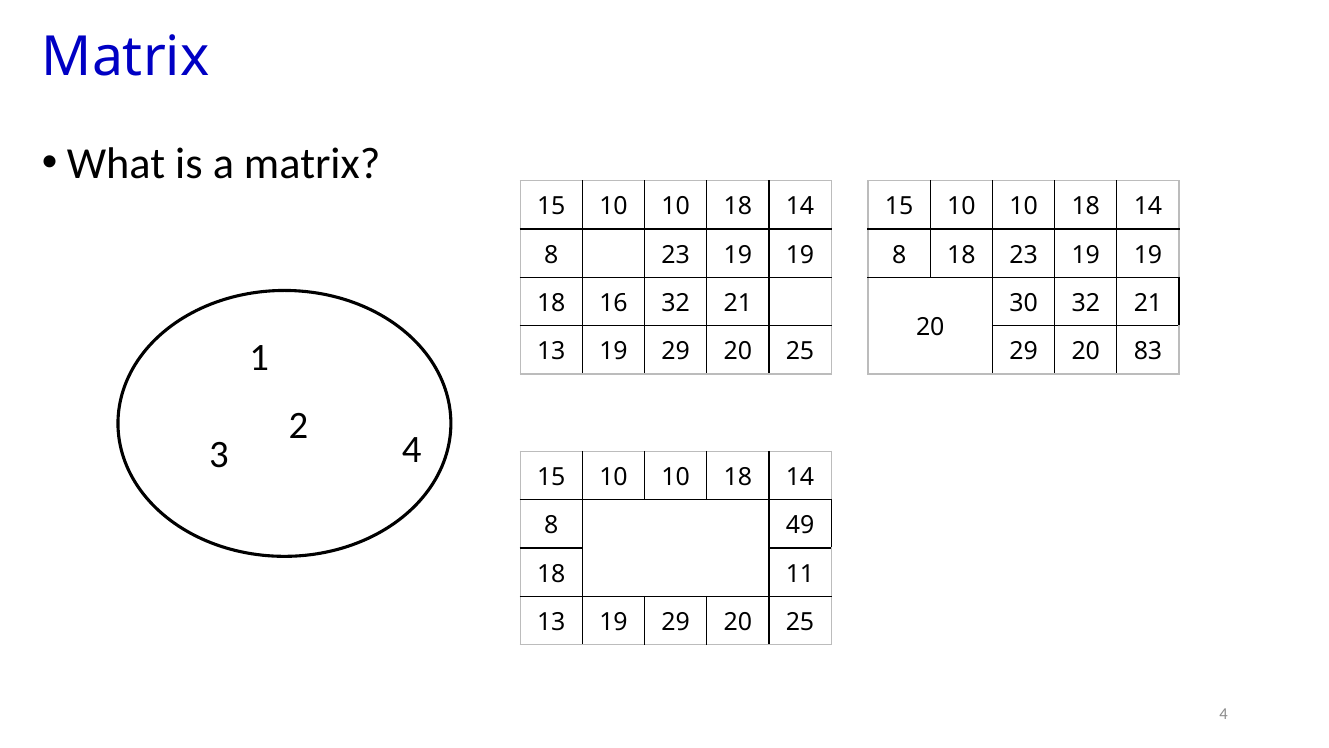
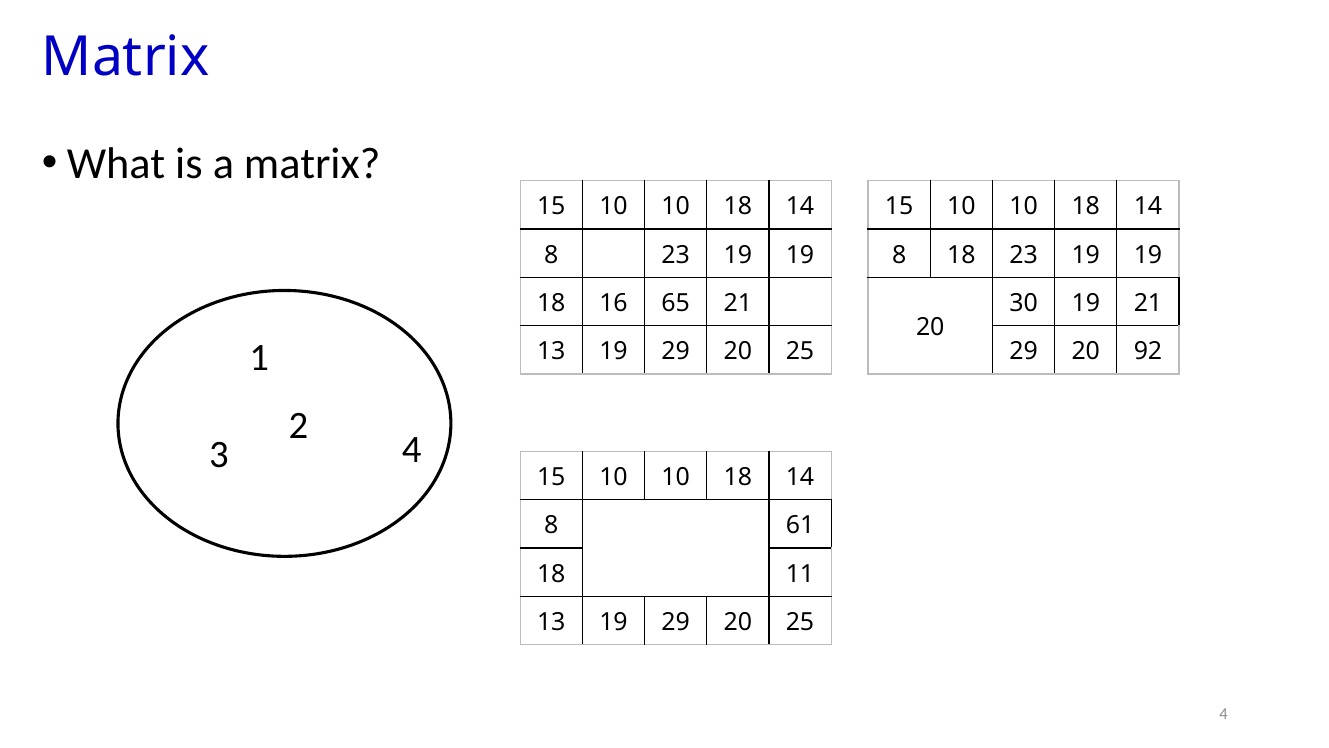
16 32: 32 -> 65 (676, 303)
30 32: 32 -> 19 (1086, 303)
83: 83 -> 92 (1148, 351)
49: 49 -> 61 (800, 525)
